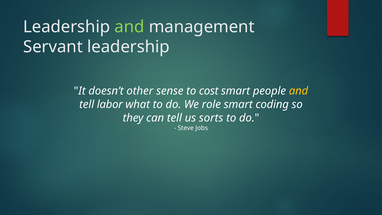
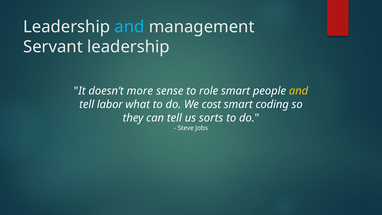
and colour: light green -> light blue (129, 27)
other: other -> more (140, 91)
cost: cost -> role (209, 91)
role: role -> cost (211, 104)
